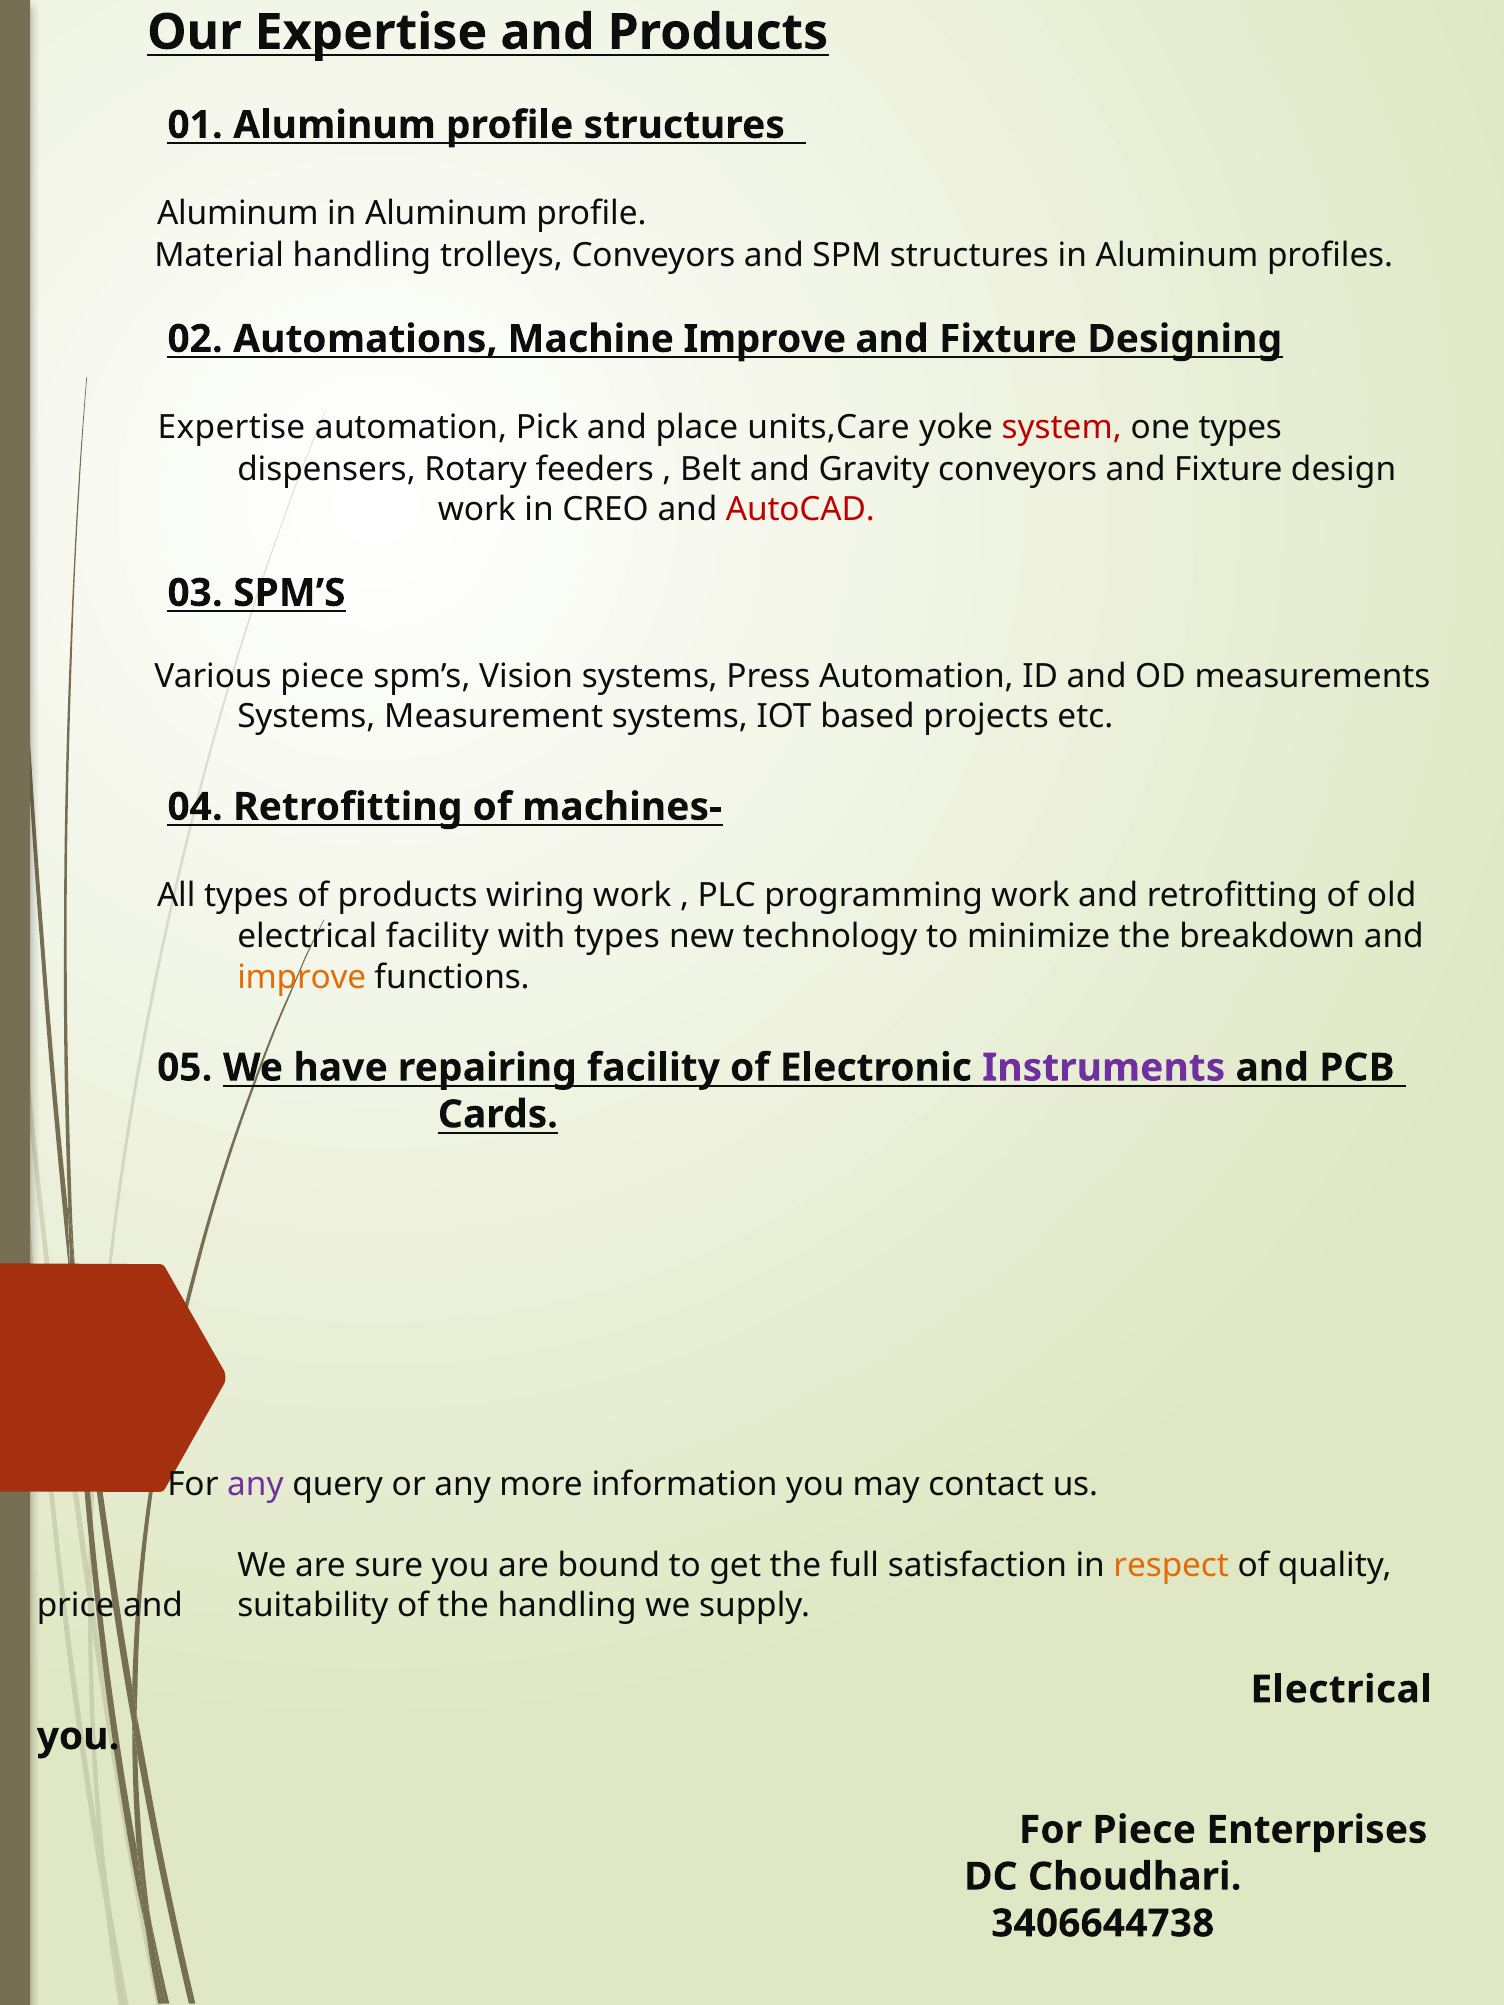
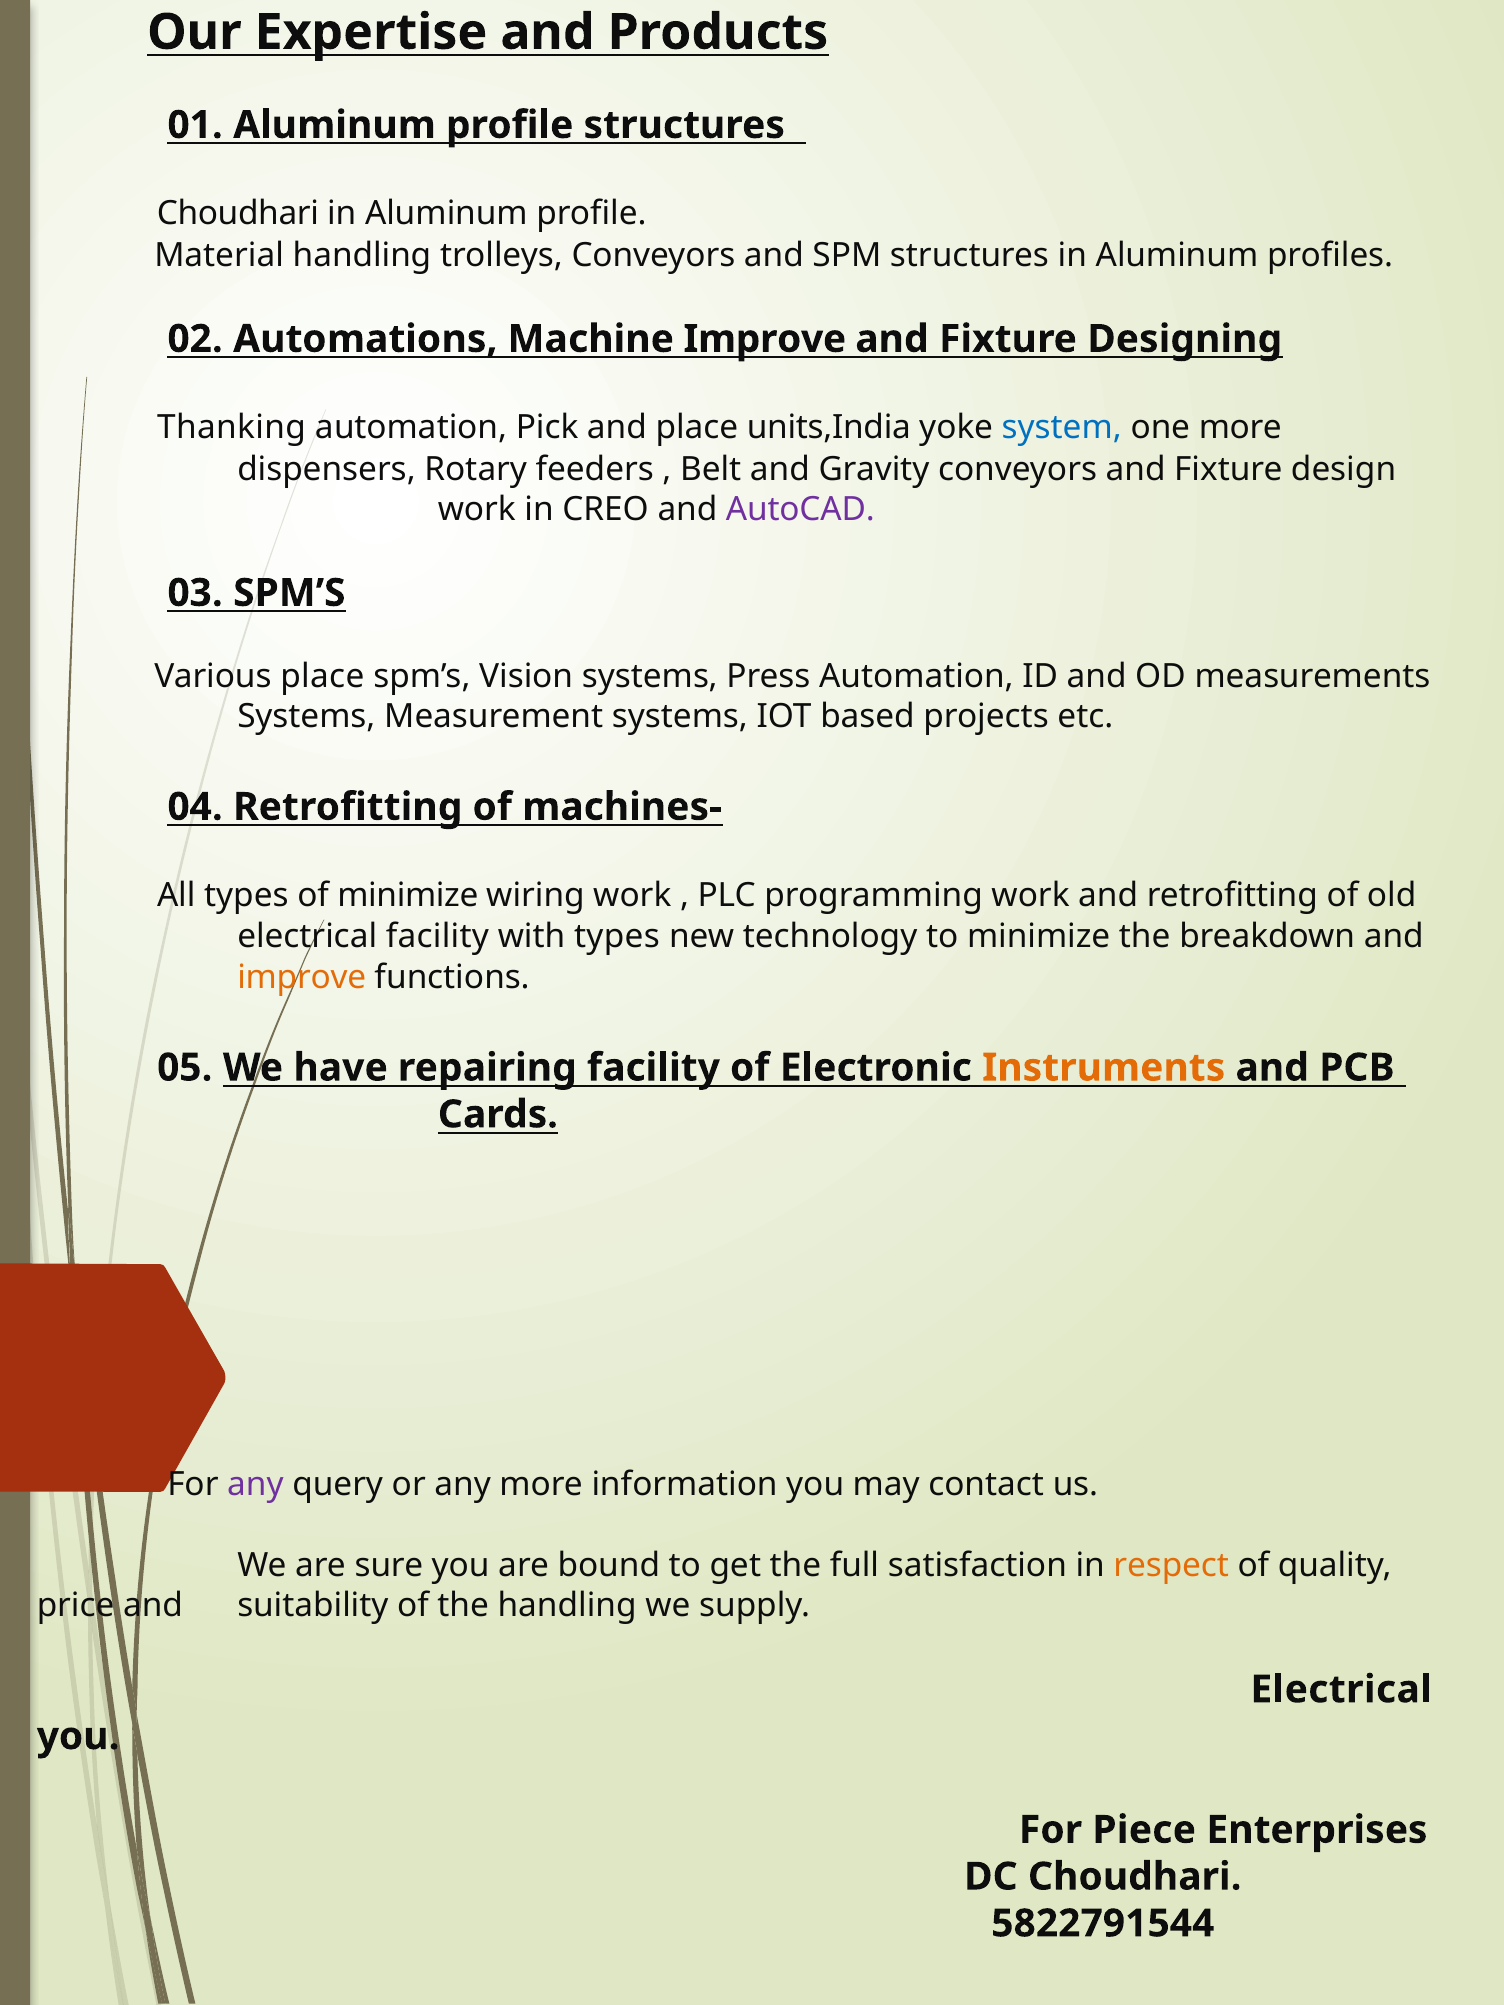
Aluminum: Aluminum -> Choudhari (238, 214)
Expertise: Expertise -> Thanking (232, 428)
units,Care: units,Care -> units,India (829, 428)
system colour: red -> blue (1062, 428)
one types: types -> more (1240, 428)
AutoCAD colour: red -> purple (800, 509)
Various piece: piece -> place (322, 676)
of products: products -> minimize (408, 896)
Instruments colour: purple -> orange (1104, 1068)
3406644738: 3406644738 -> 5822791544 (1103, 1924)
